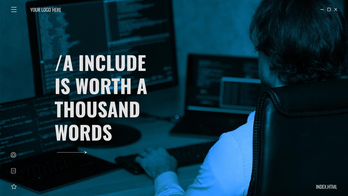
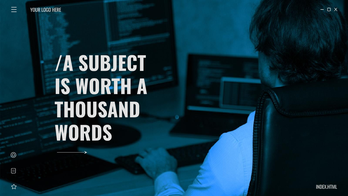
INCLUDE: INCLUDE -> SUBJECT (112, 64)
